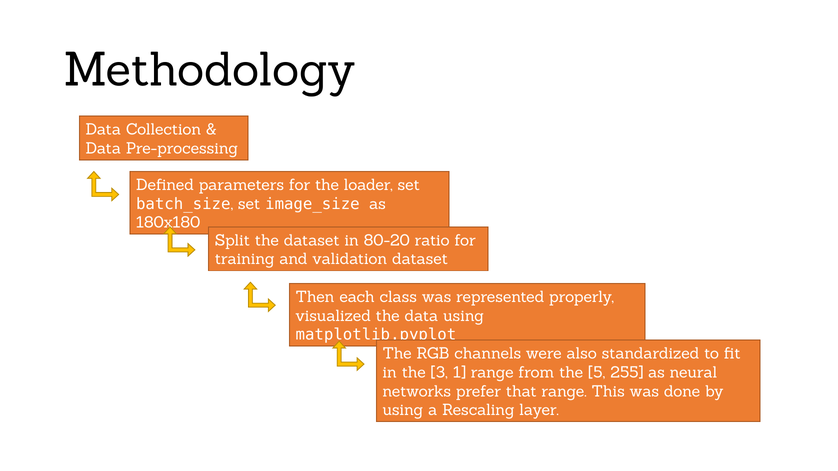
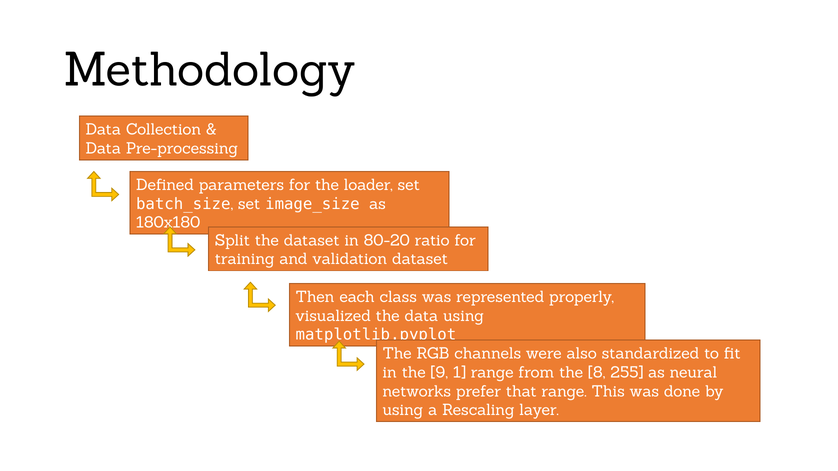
3: 3 -> 9 (439, 373)
5: 5 -> 8 (597, 373)
